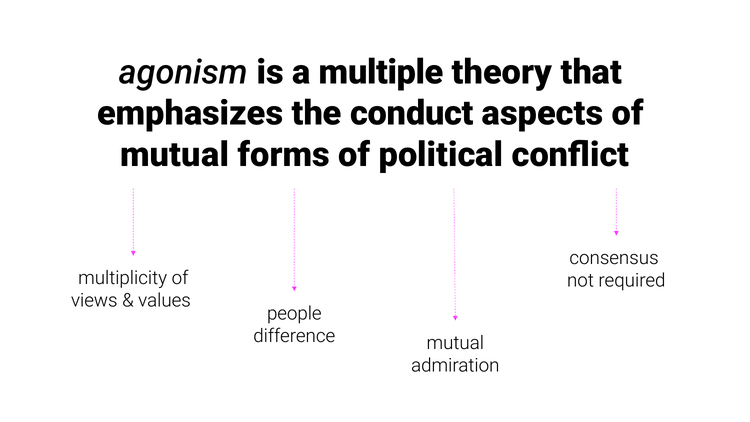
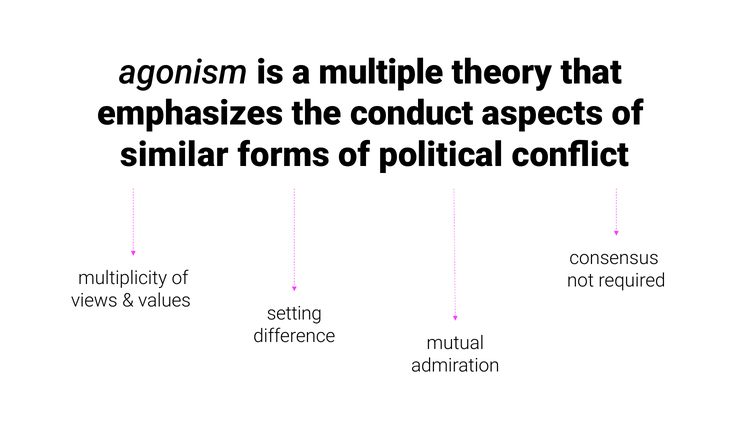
mutual: mutual -> similar (174, 155)
people: people -> setting (294, 314)
